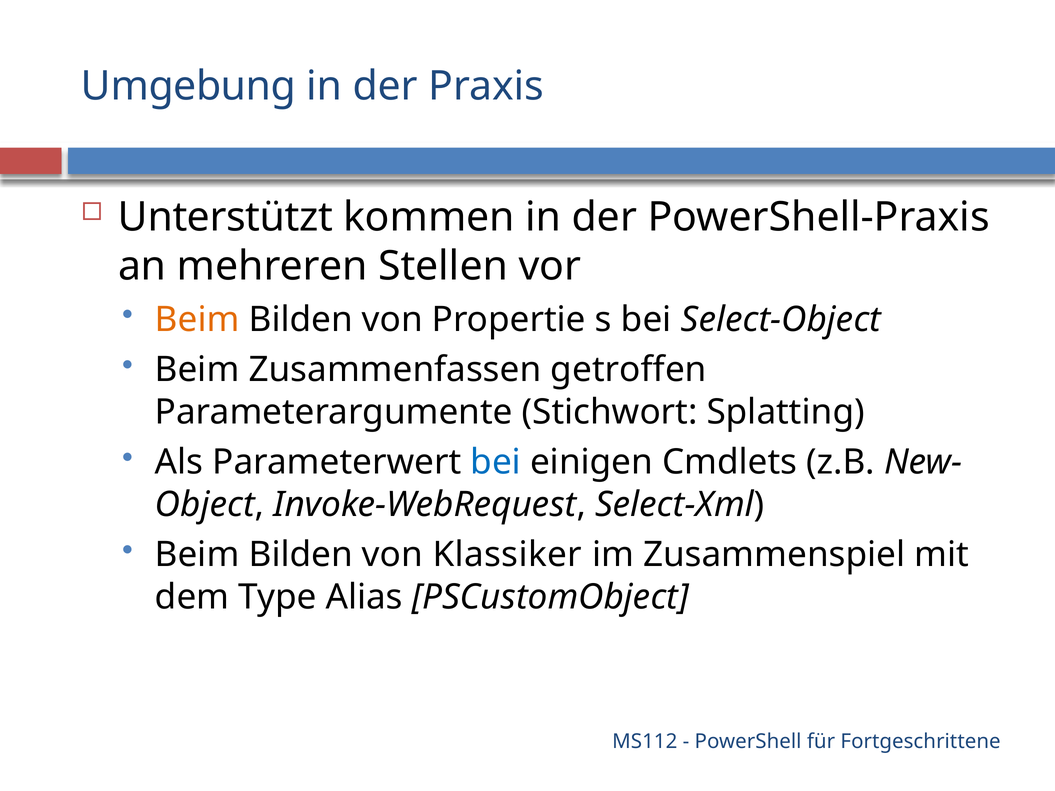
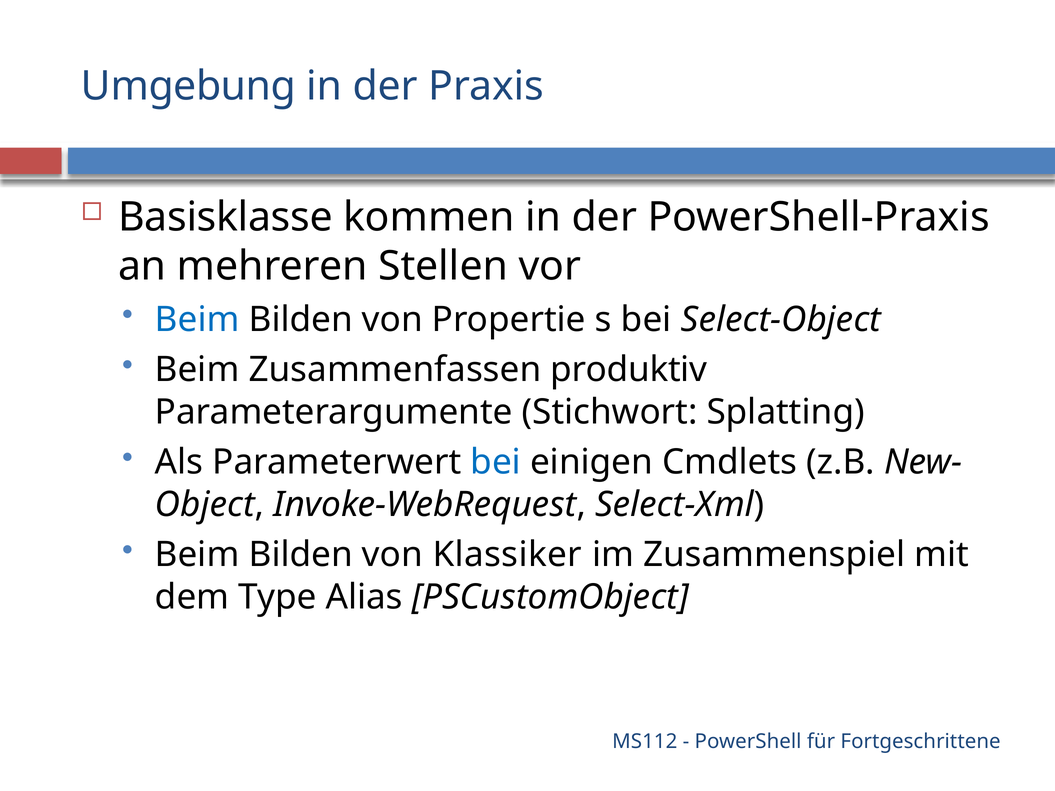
Unterstützt: Unterstützt -> Basisklasse (225, 217)
Beim colour: orange -> blue (197, 320)
getroffen: getroffen -> produktiv (629, 370)
